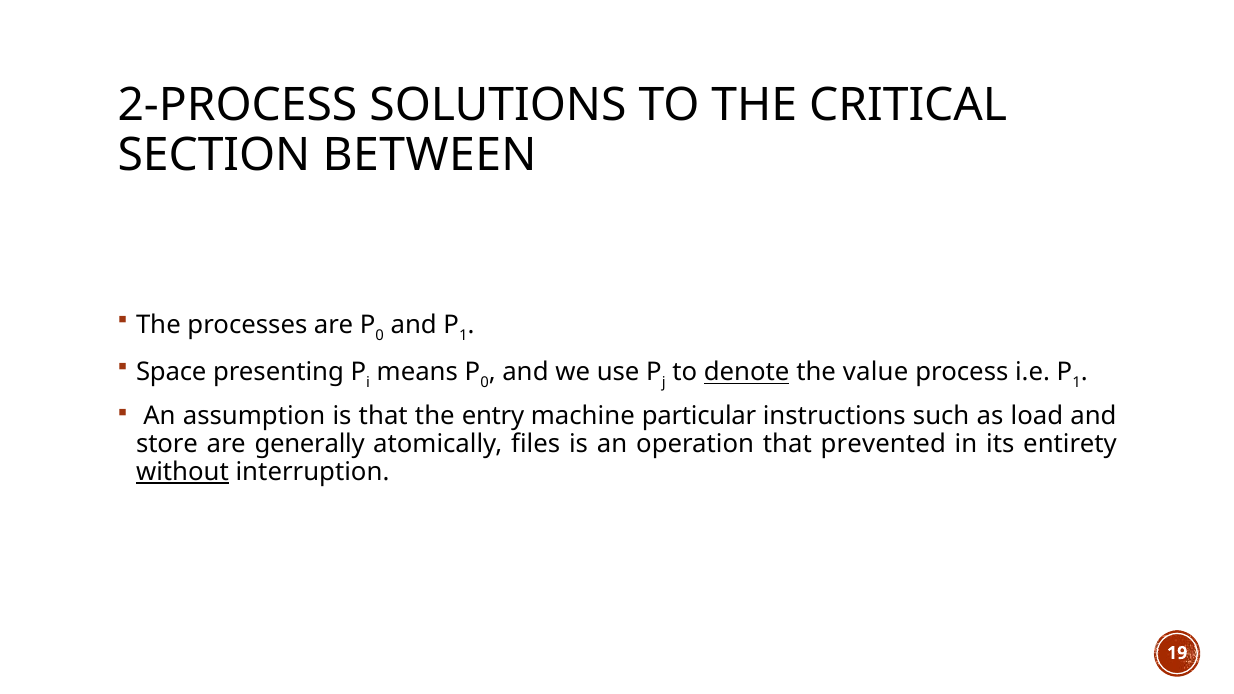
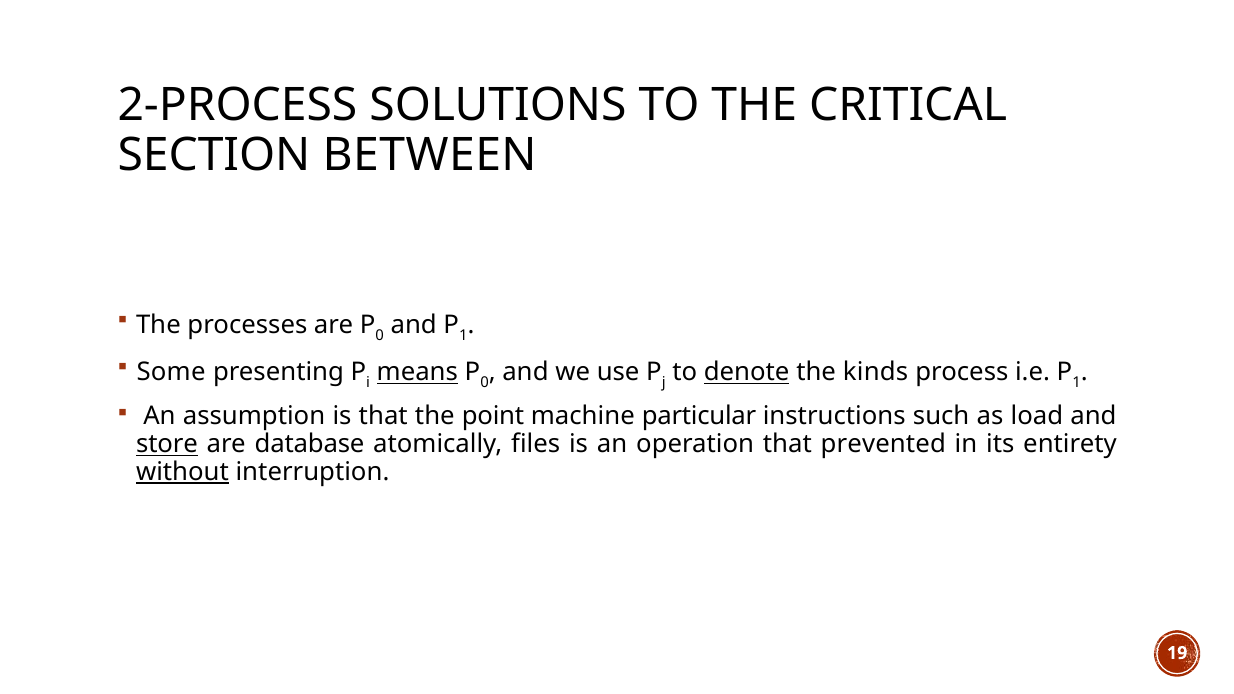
Space: Space -> Some (171, 373)
means underline: none -> present (417, 373)
value: value -> kinds (876, 373)
entry: entry -> point (493, 417)
store underline: none -> present (167, 444)
generally: generally -> database (310, 444)
